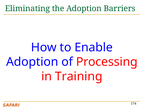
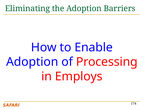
Training: Training -> Employs (79, 76)
